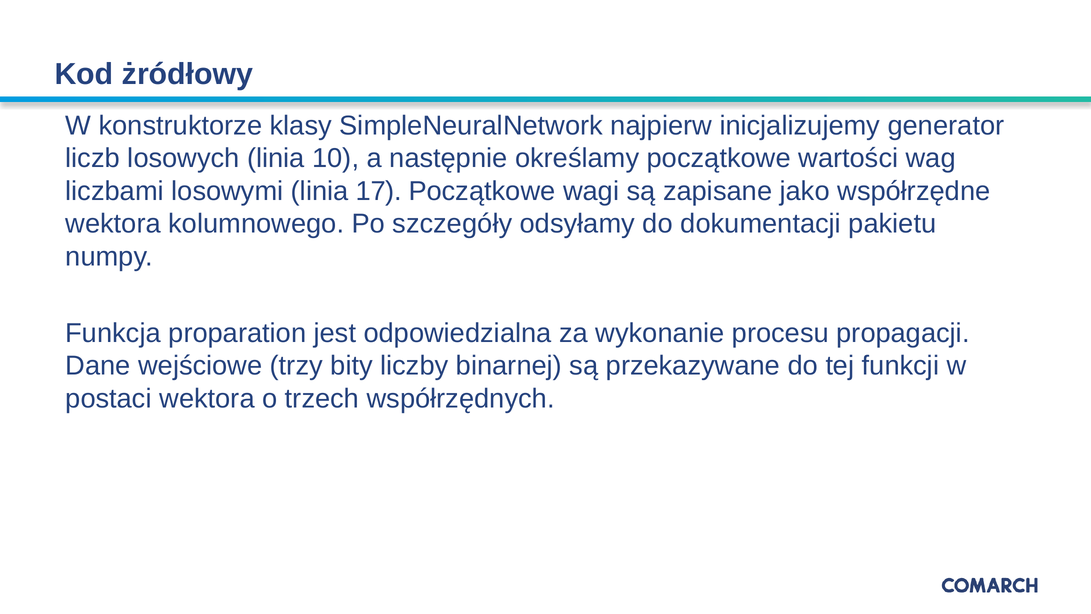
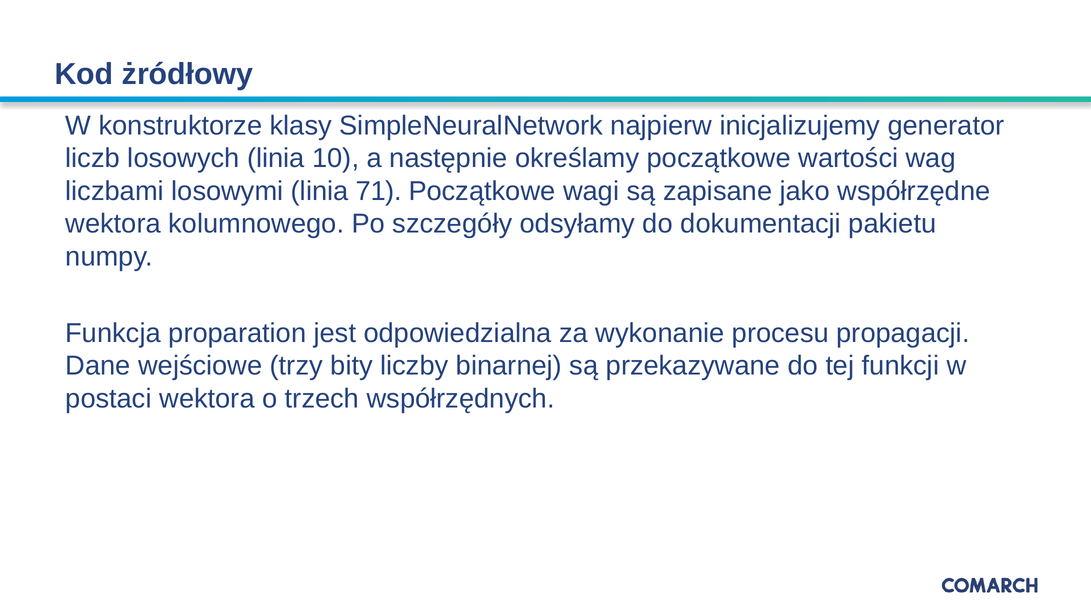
17: 17 -> 71 (379, 191)
